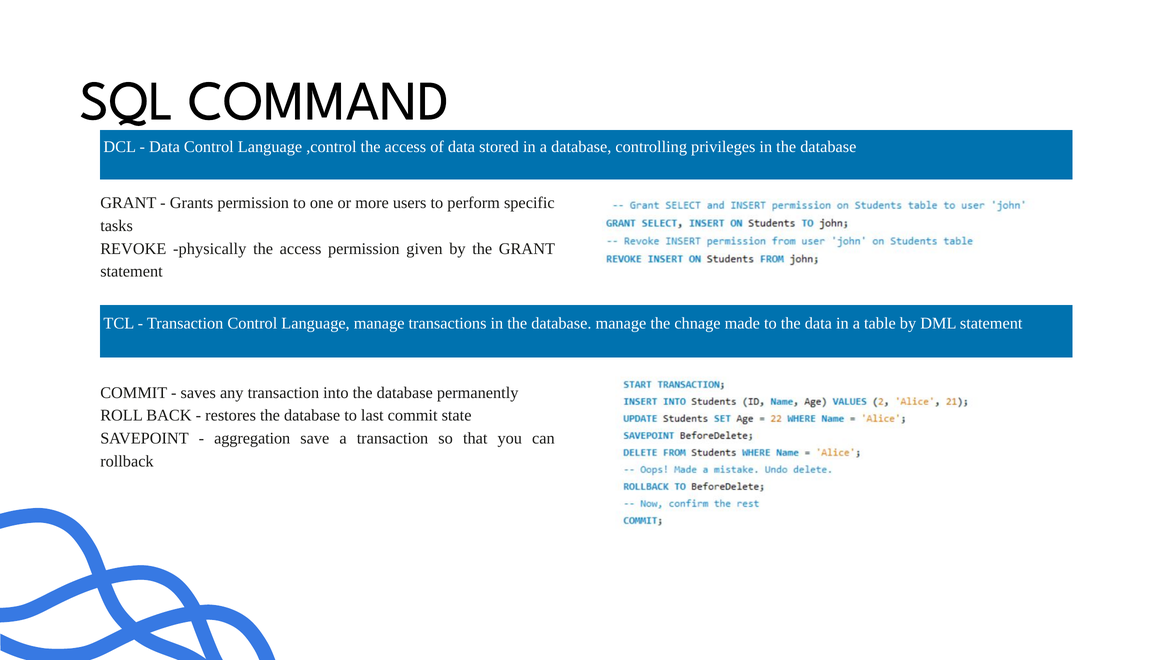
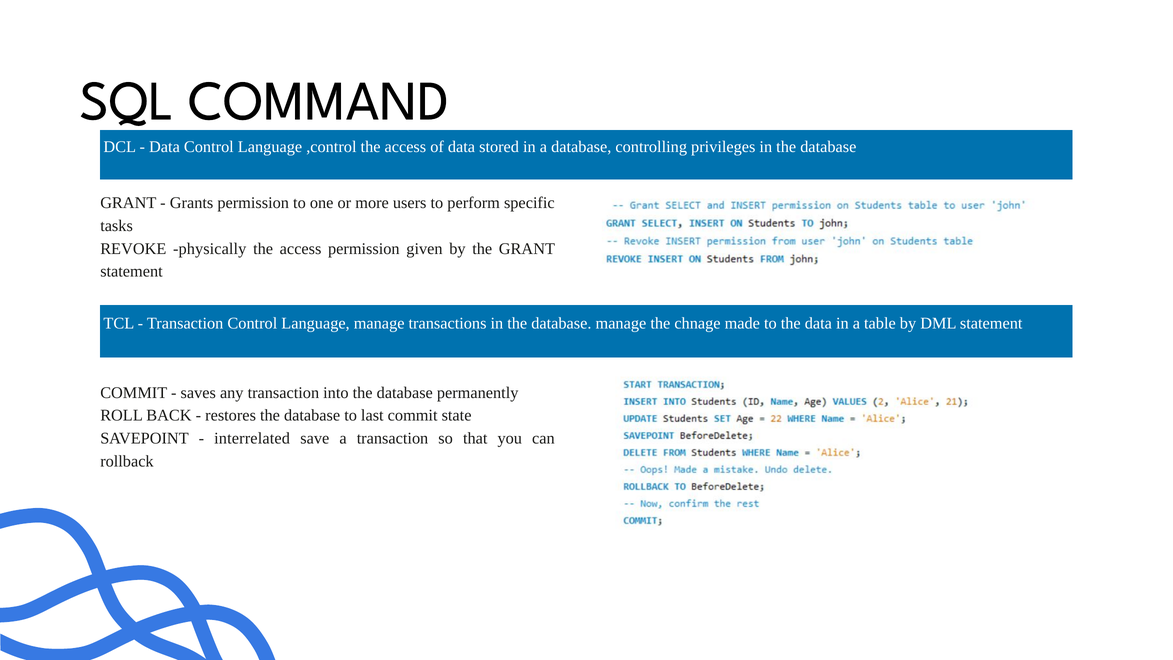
aggregation: aggregation -> interrelated (252, 438)
